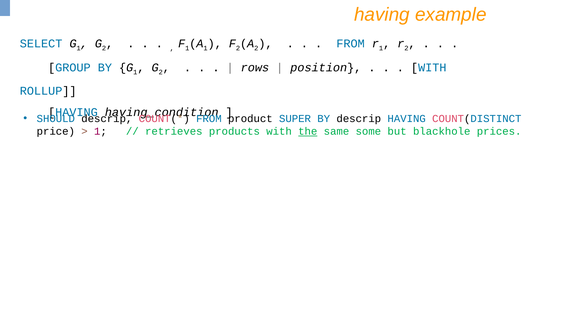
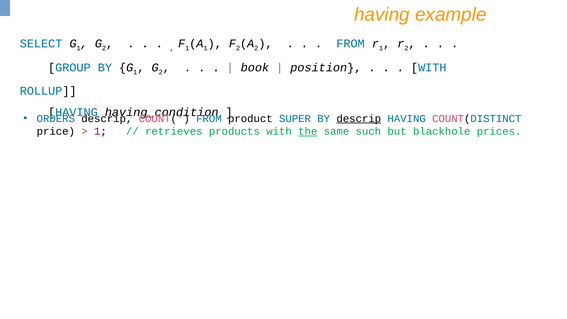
rows: rows -> book (255, 68)
SHOULD: SHOULD -> ORDERS (56, 119)
descrip underline: none -> present (359, 119)
some: some -> such (368, 131)
